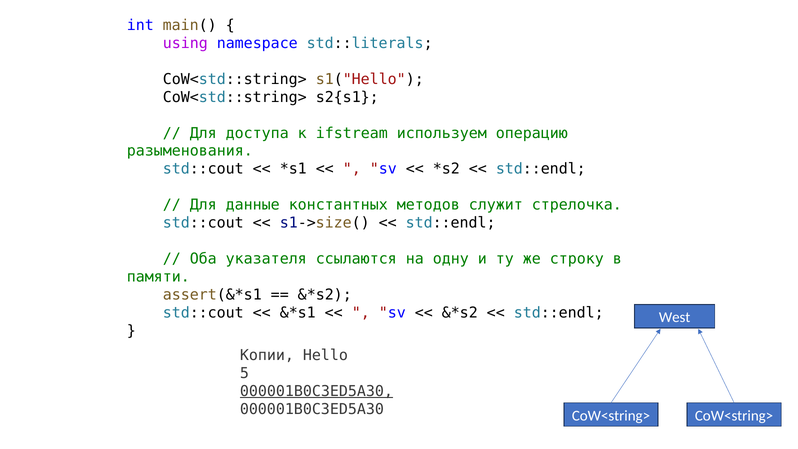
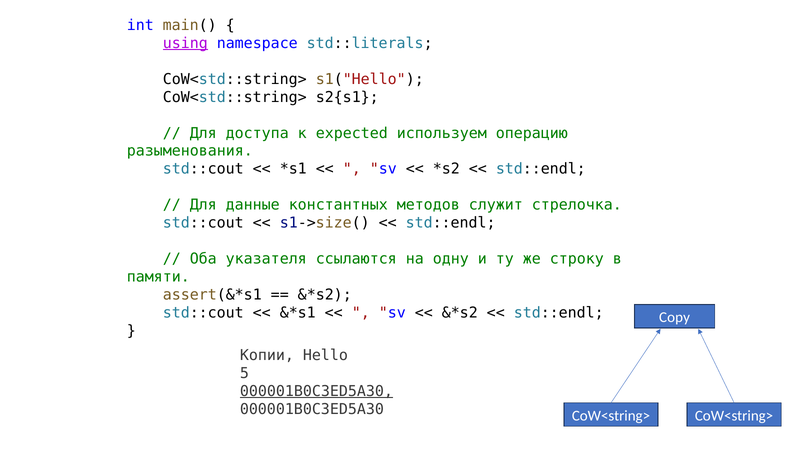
using underline: none -> present (185, 43)
ifstream: ifstream -> expected (352, 133)
West: West -> Copy (675, 317)
